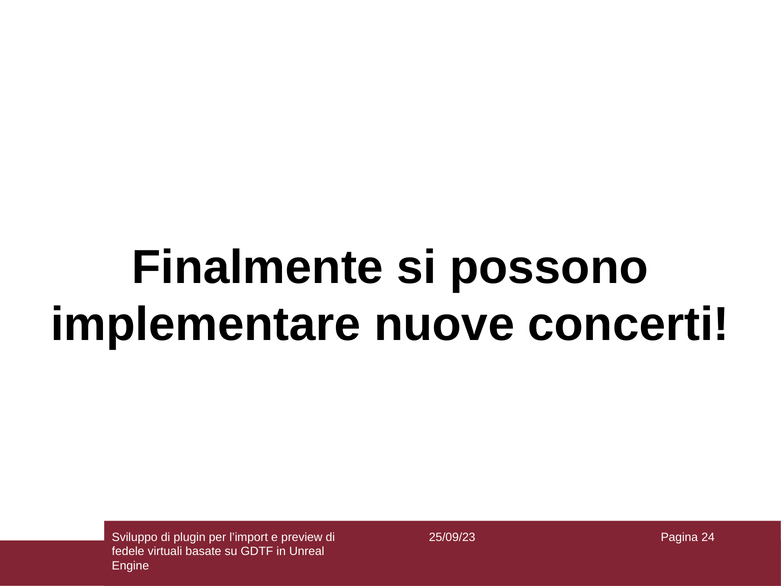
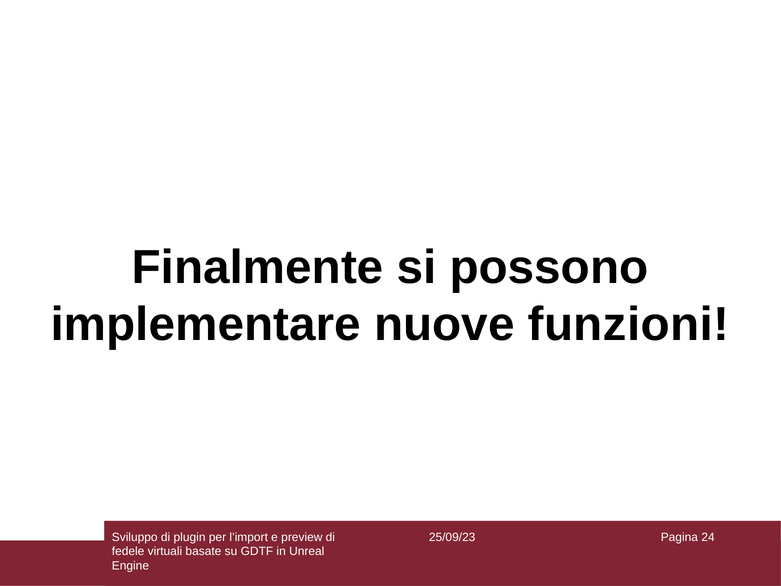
concerti: concerti -> funzioni (628, 325)
